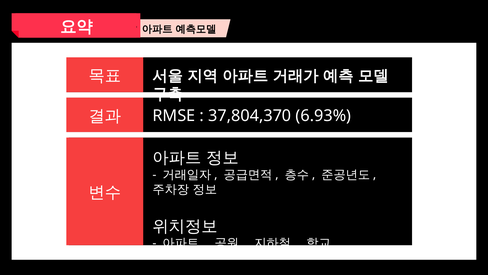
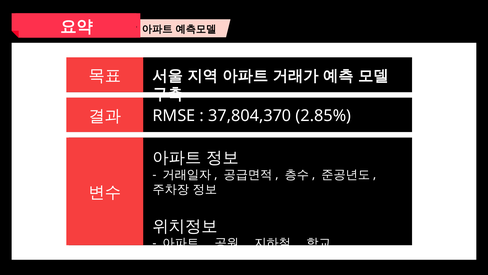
6.93%: 6.93% -> 2.85% (323, 116)
